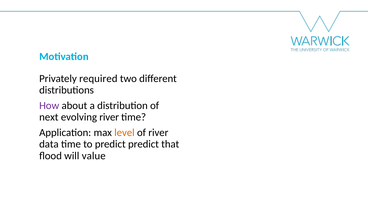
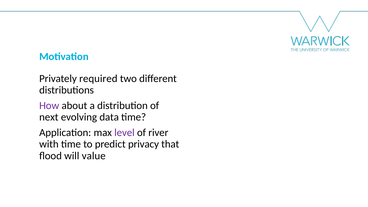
evolving river: river -> data (109, 117)
level colour: orange -> purple (124, 133)
data: data -> with (49, 144)
predict predict: predict -> privacy (144, 144)
